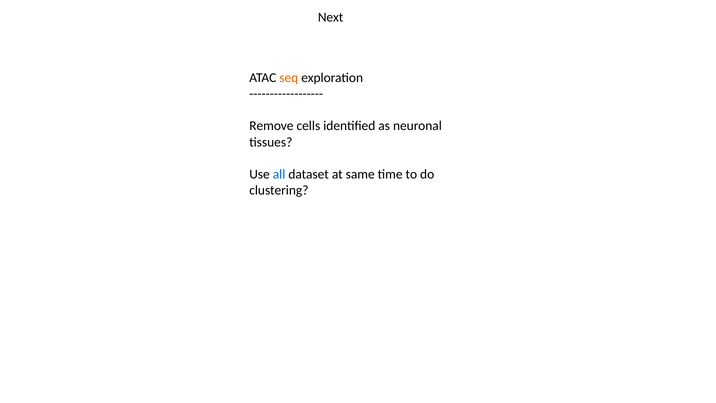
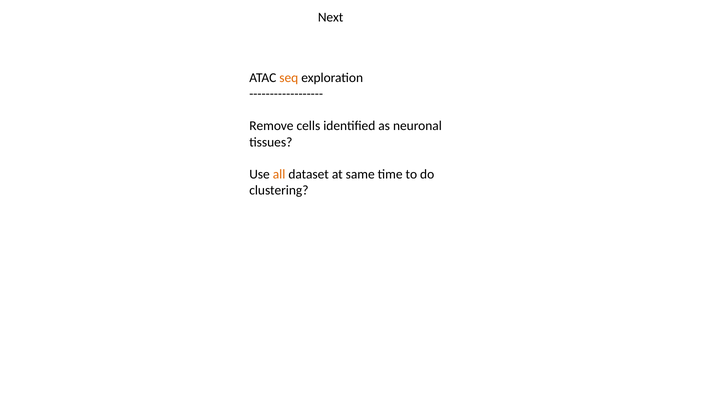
all colour: blue -> orange (279, 174)
